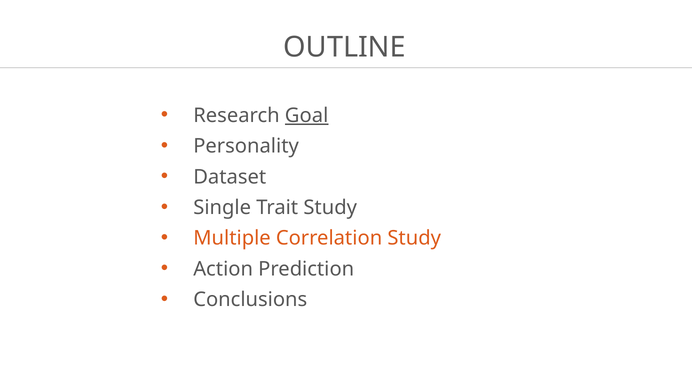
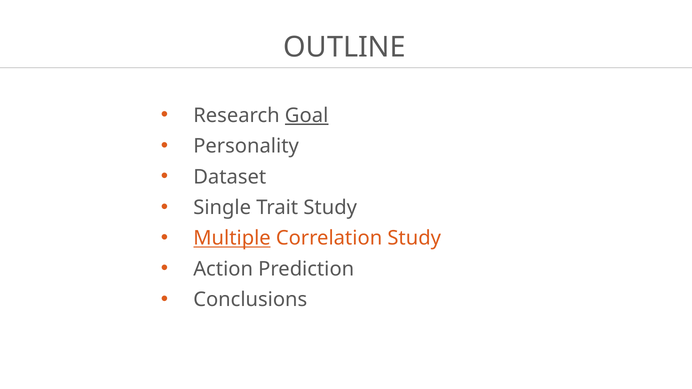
Multiple underline: none -> present (232, 238)
